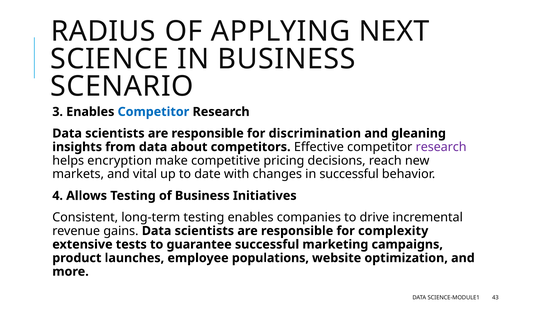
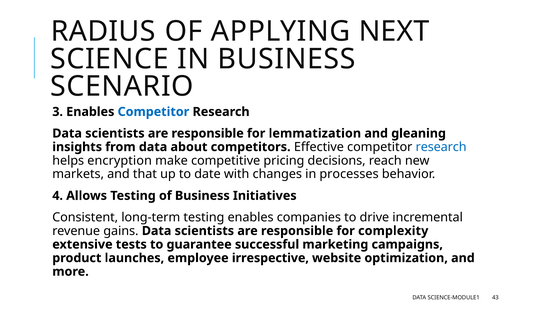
discrimination: discrimination -> lemmatization (315, 133)
research colour: purple -> blue (441, 147)
vital: vital -> that (145, 174)
in successful: successful -> processes (349, 174)
populations: populations -> irrespective (270, 258)
